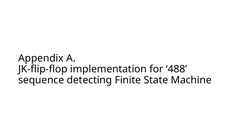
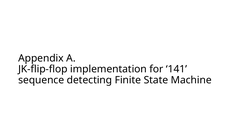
488: 488 -> 141 (177, 69)
